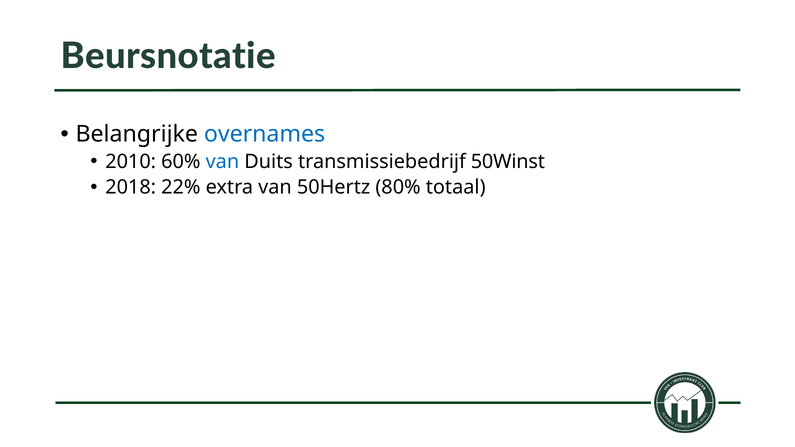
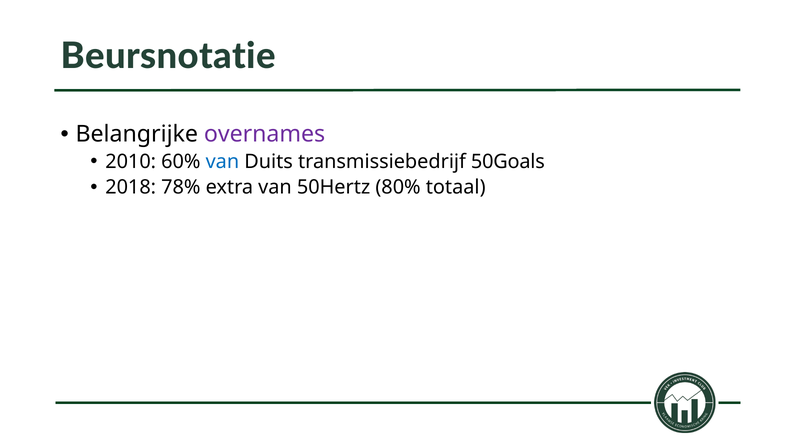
overnames colour: blue -> purple (265, 134)
50Winst: 50Winst -> 50Goals (508, 162)
22%: 22% -> 78% (181, 187)
